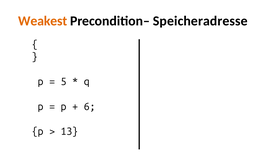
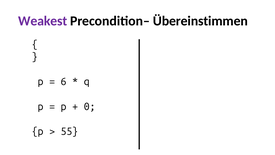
Weakest colour: orange -> purple (43, 21)
Speicheradresse: Speicheradresse -> Übereinstimmen (200, 21)
5: 5 -> 6 (64, 82)
6: 6 -> 0 (90, 106)
13: 13 -> 55 (69, 131)
